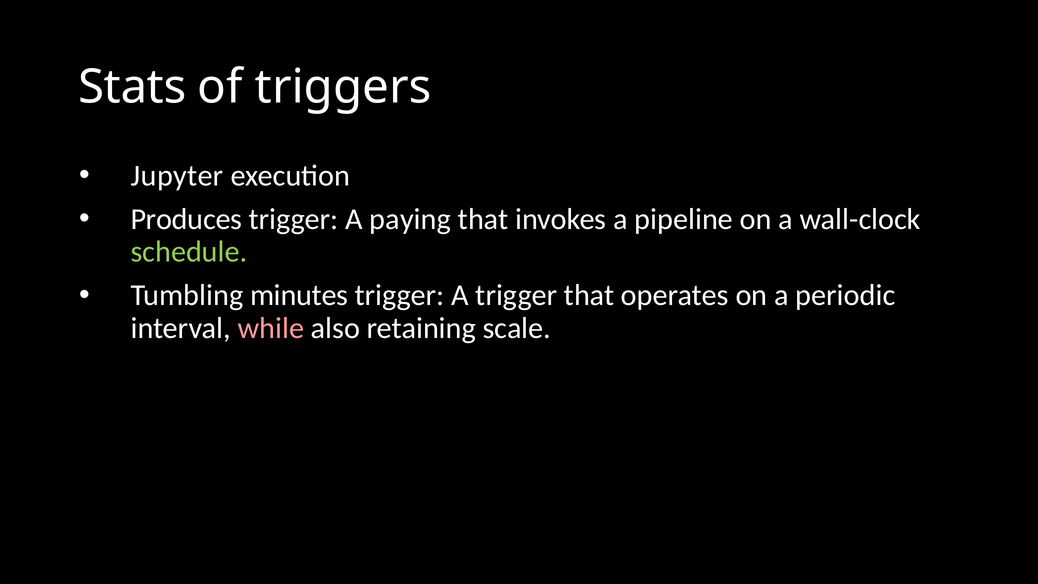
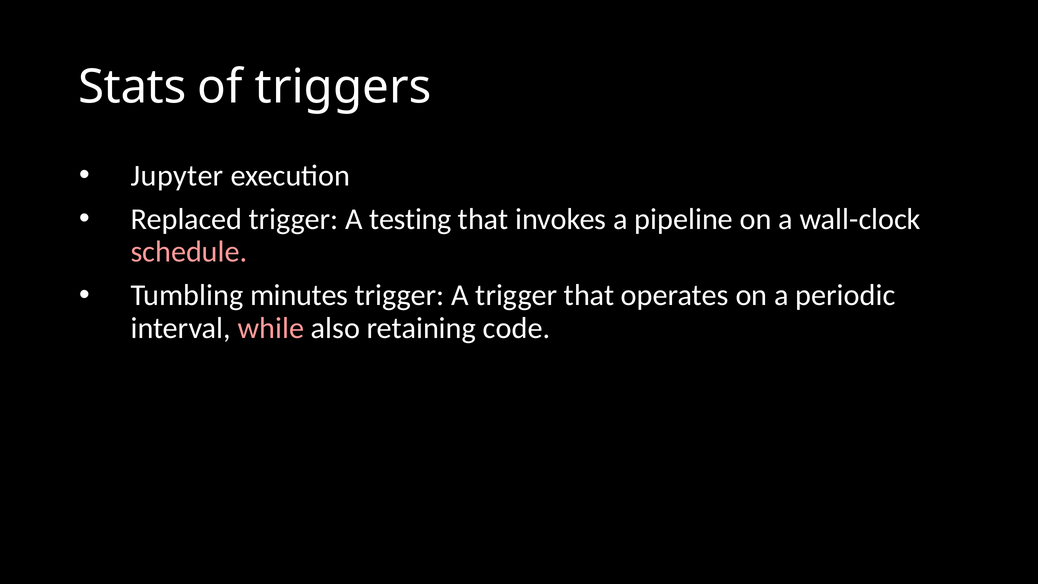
Produces: Produces -> Replaced (186, 219)
paying: paying -> testing (410, 219)
schedule colour: light green -> pink (189, 252)
scale: scale -> code (517, 328)
